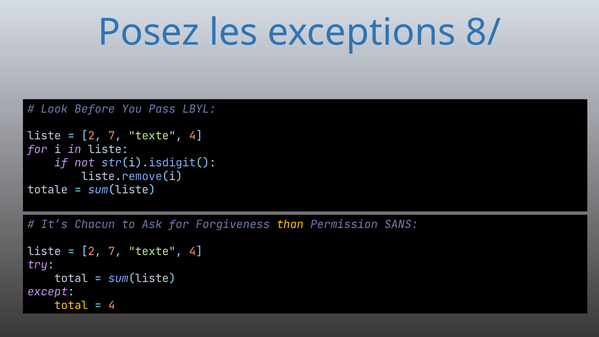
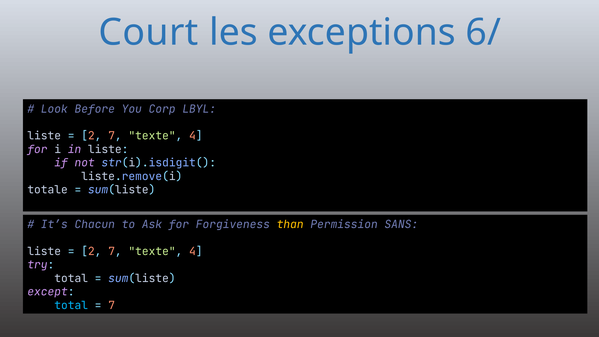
Posez: Posez -> Court (148, 32)
8/: 8/ -> 6/ (483, 32)
Pass: Pass -> Corp (162, 109)
total colour: yellow -> light blue (71, 305)
4: 4 -> 7 (112, 305)
